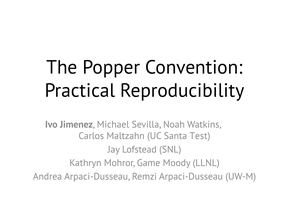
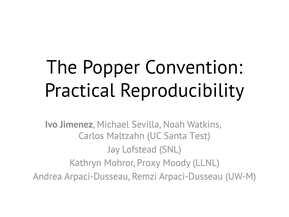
Game: Game -> Proxy (149, 163)
